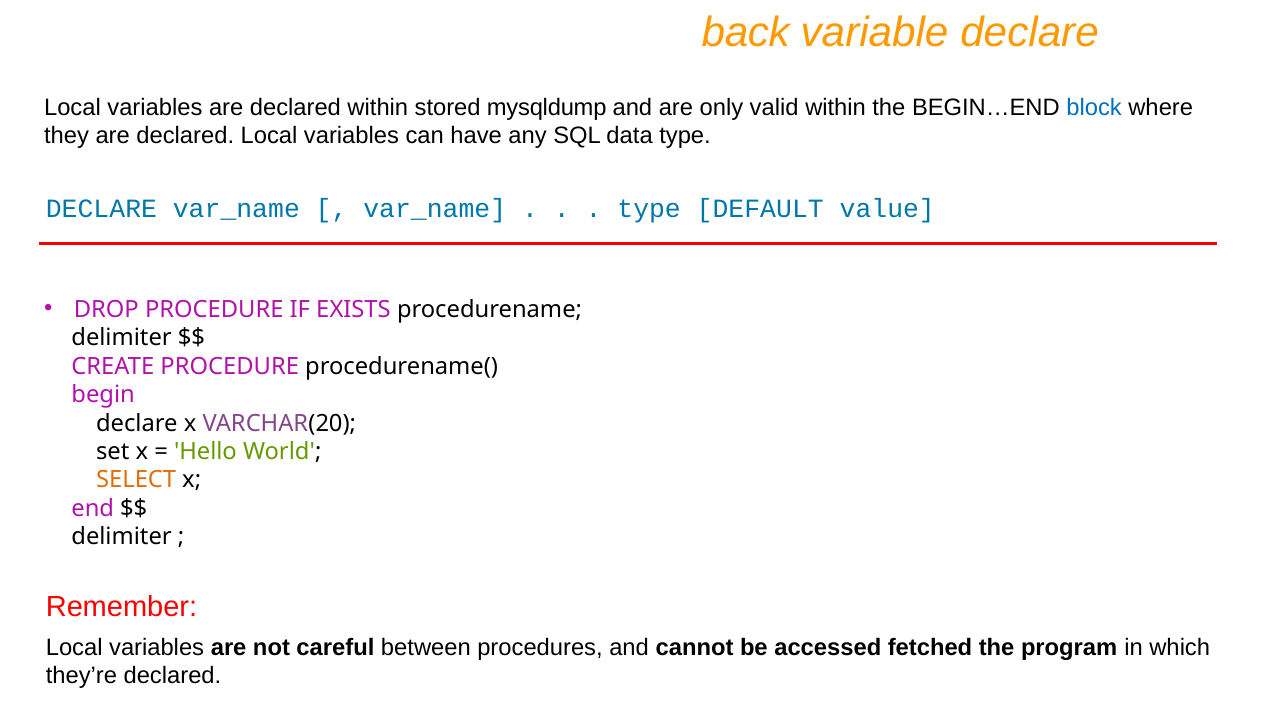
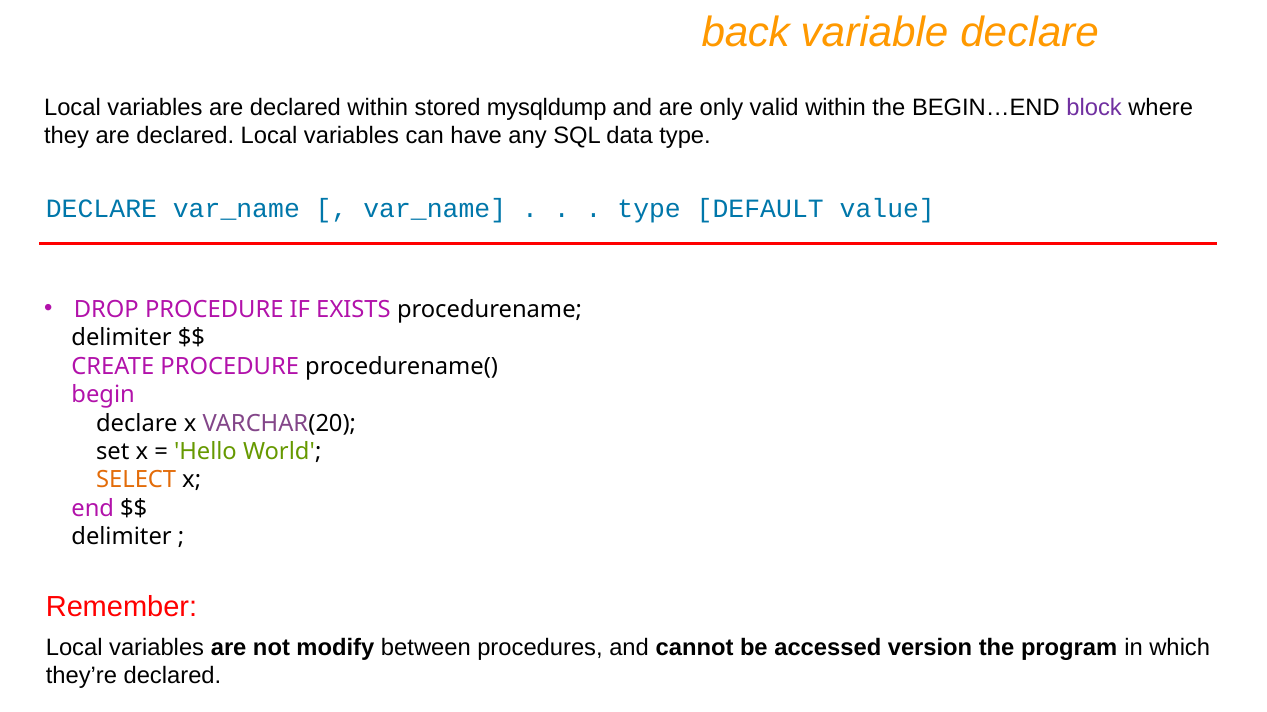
block colour: blue -> purple (1094, 108)
careful: careful -> modify (335, 648)
fetched: fetched -> version (930, 648)
